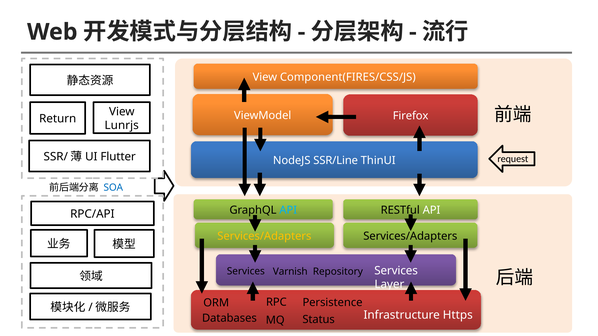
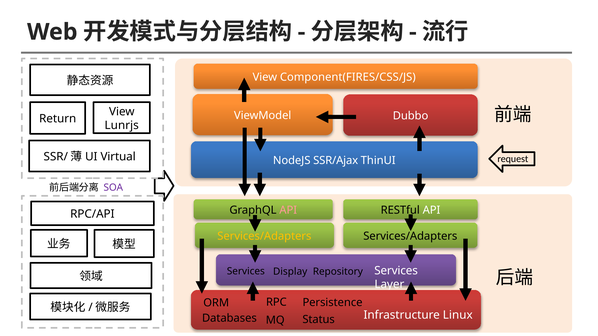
Firefox: Firefox -> Dubbo (411, 116)
Flutter: Flutter -> Virtual (118, 157)
SSR/Line: SSR/Line -> SSR/Ajax (336, 161)
SOA colour: blue -> purple (113, 188)
API colour: light blue -> pink (288, 210)
Varnish: Varnish -> Display (290, 272)
Https: Https -> Linux (458, 315)
